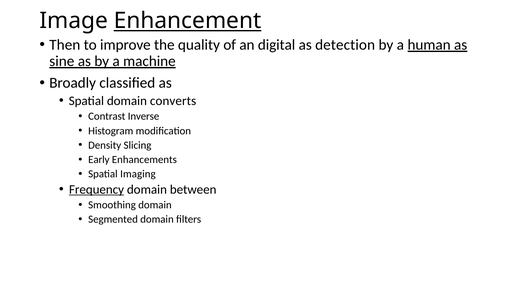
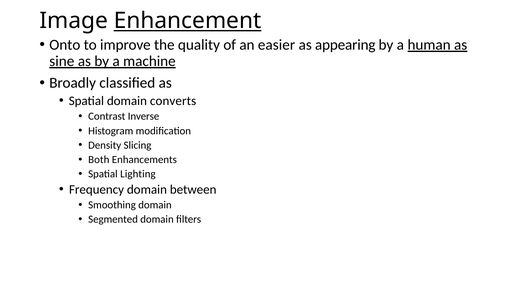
Then: Then -> Onto (65, 45)
digital: digital -> easier (277, 45)
detection: detection -> appearing (345, 45)
Early: Early -> Both (99, 160)
Imaging: Imaging -> Lighting (138, 174)
Frequency underline: present -> none (97, 189)
